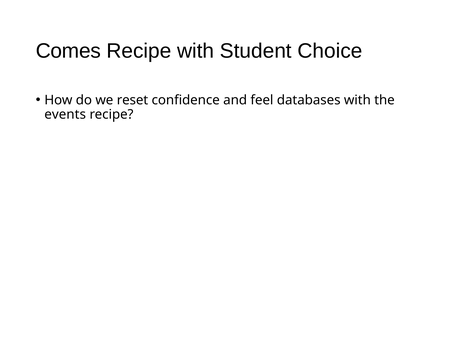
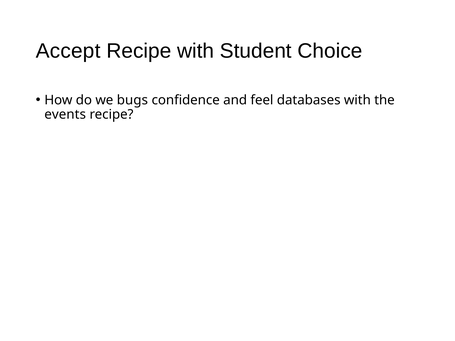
Comes: Comes -> Accept (68, 51)
reset: reset -> bugs (132, 100)
